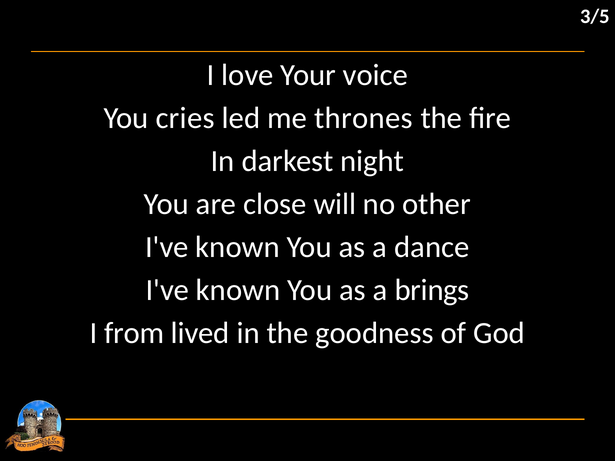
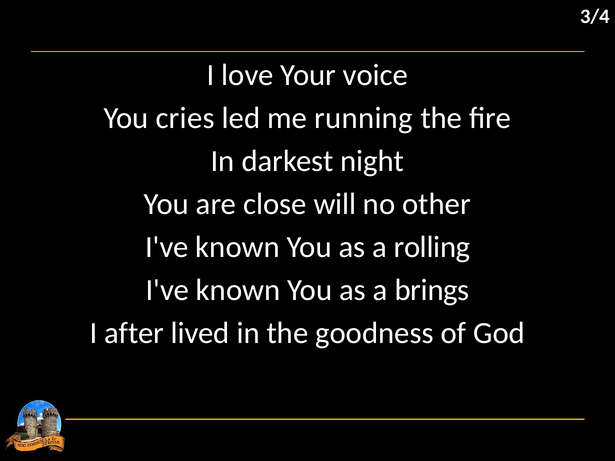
3/5: 3/5 -> 3/4 (595, 17)
thrones: thrones -> running (364, 118)
dance: dance -> rolling (432, 247)
from: from -> after (134, 333)
